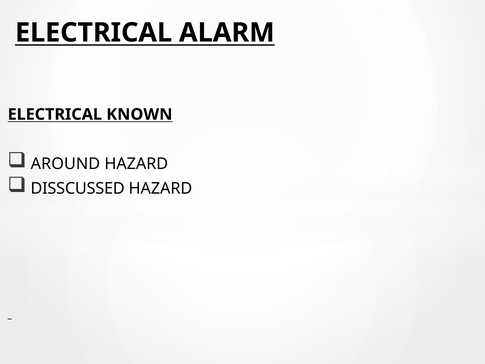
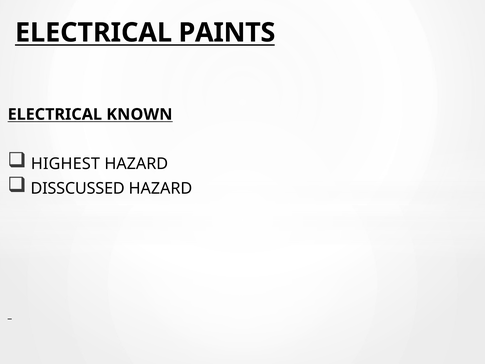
ALARM: ALARM -> PAINTS (227, 33)
AROUND: AROUND -> HIGHEST (65, 164)
